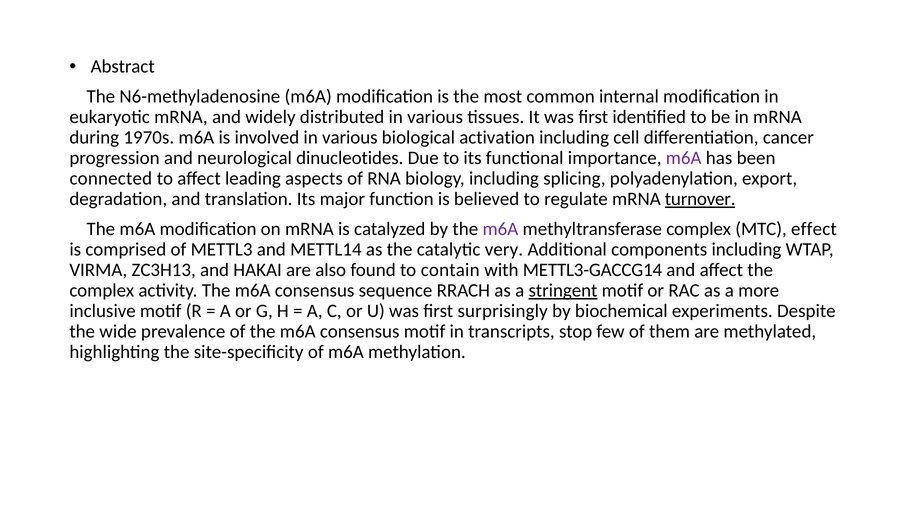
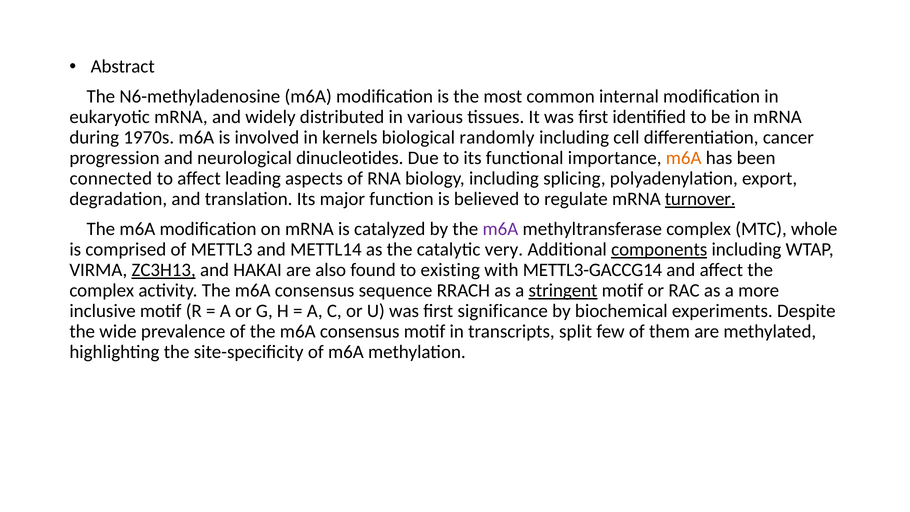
involved in various: various -> kernels (350, 137)
activation: activation -> randomly (497, 137)
m6A colour: purple -> orange (684, 158)
effect: effect -> whole (814, 229)
components underline: none -> present (659, 249)
ZC3H13 underline: none -> present (164, 270)
contain: contain -> existing (450, 270)
surprisingly: surprisingly -> significance (503, 311)
stop: stop -> split (576, 331)
